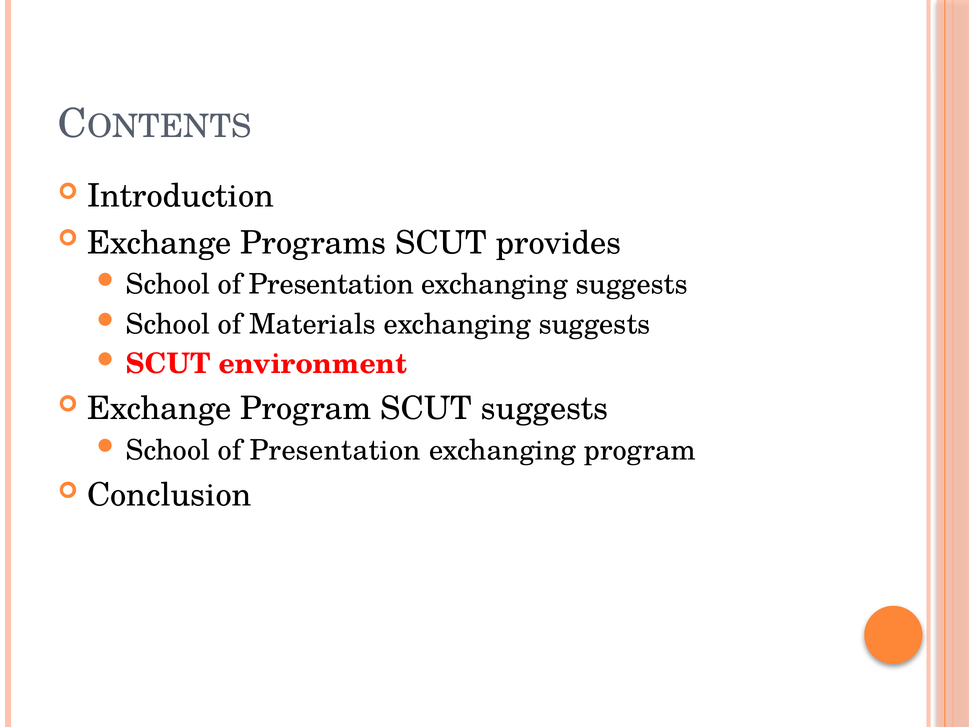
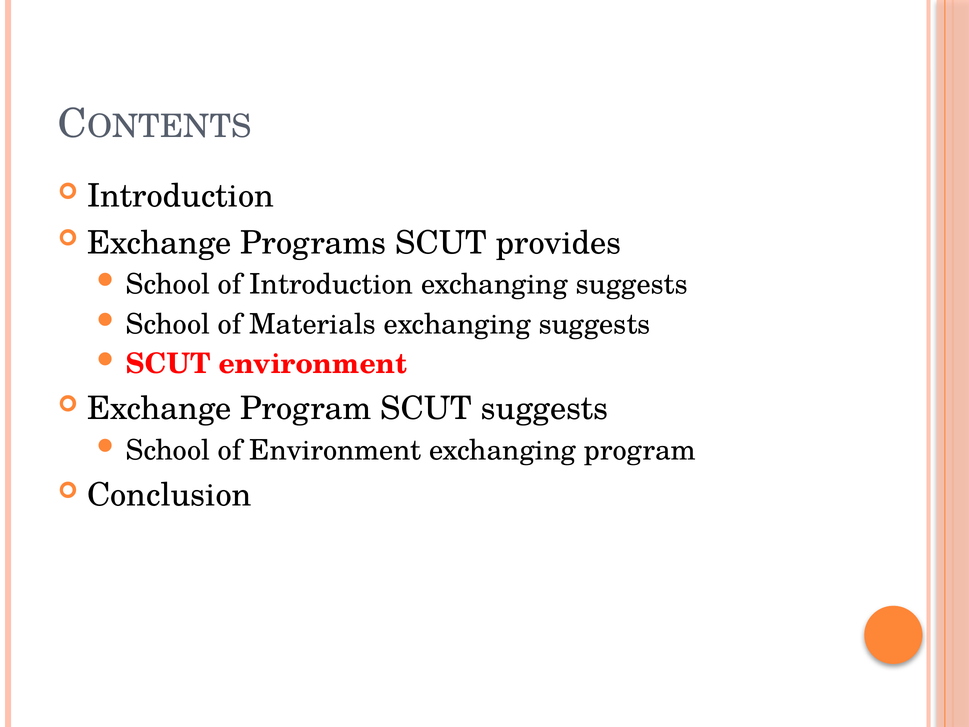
Presentation: Presentation -> Introduction (331, 285)
Presentation: Presentation -> Environment (335, 450)
